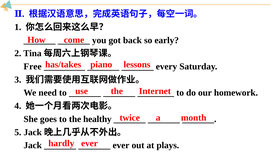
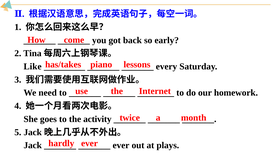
Free: Free -> Like (33, 67)
healthy: healthy -> activity (97, 119)
